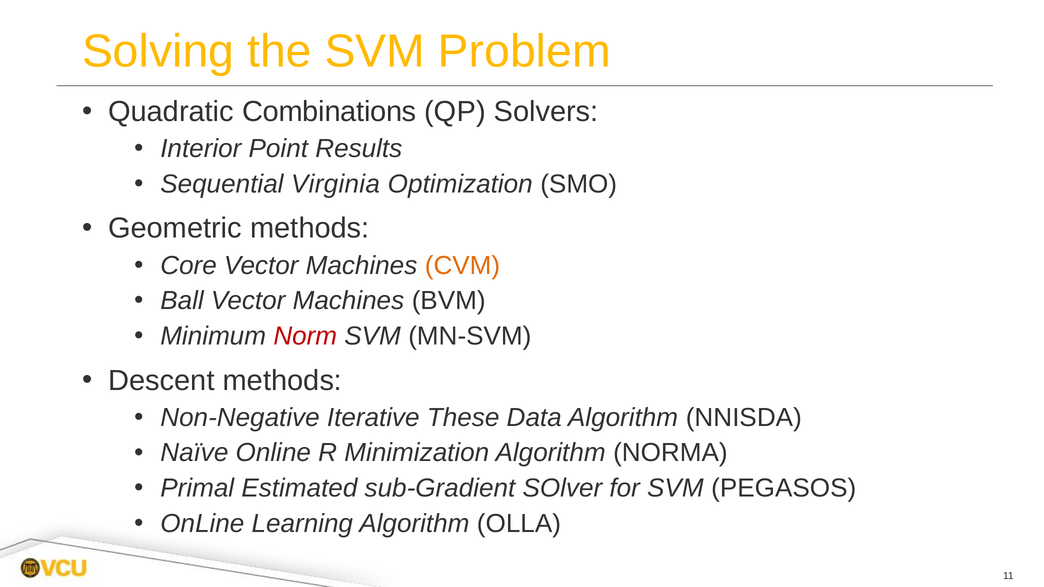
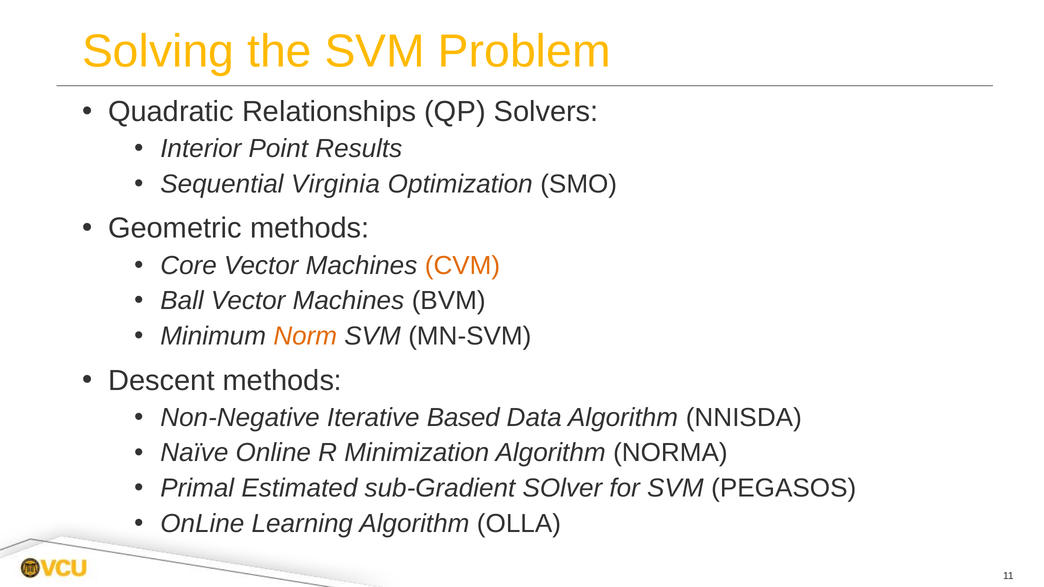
Combinations: Combinations -> Relationships (329, 112)
Norm colour: red -> orange (305, 336)
These: These -> Based (463, 418)
